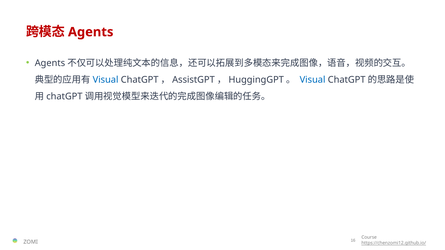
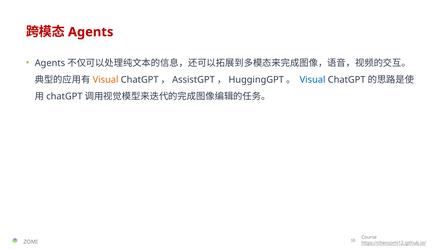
Visual colour: blue -> orange (106, 80)
